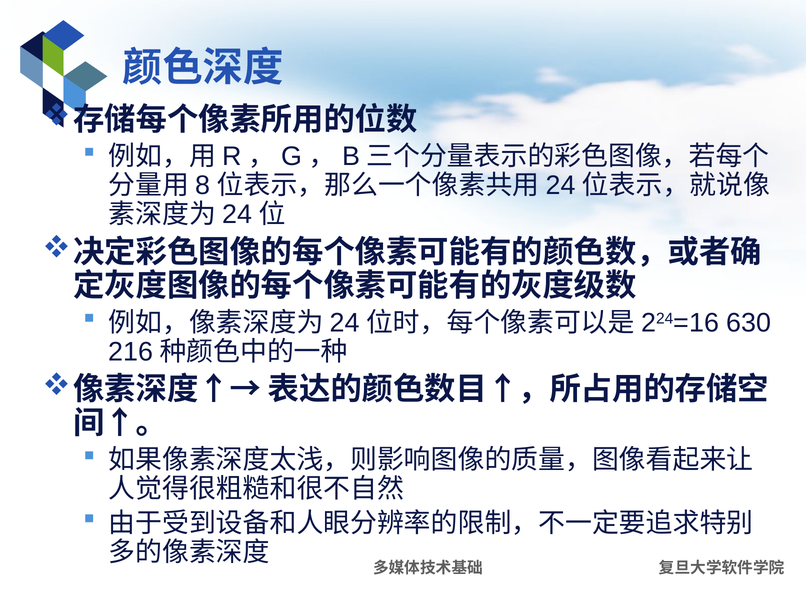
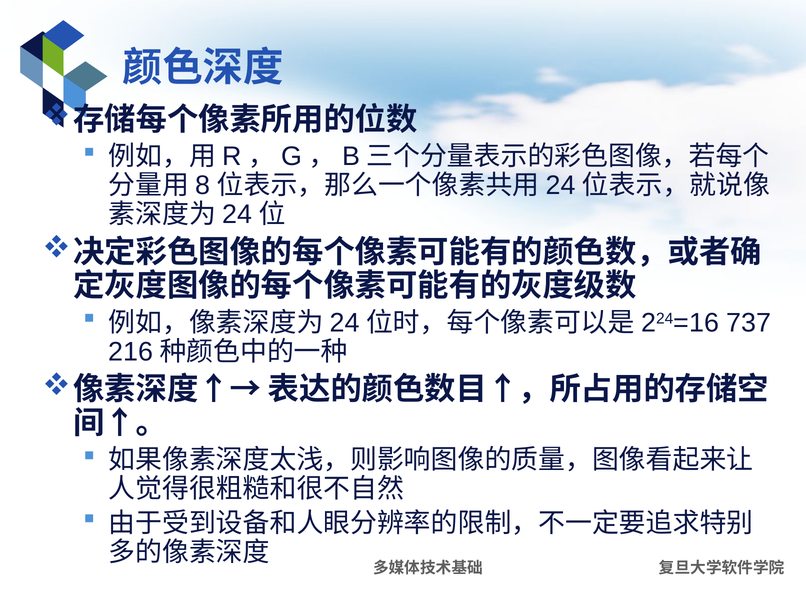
630: 630 -> 737 (749, 323)
